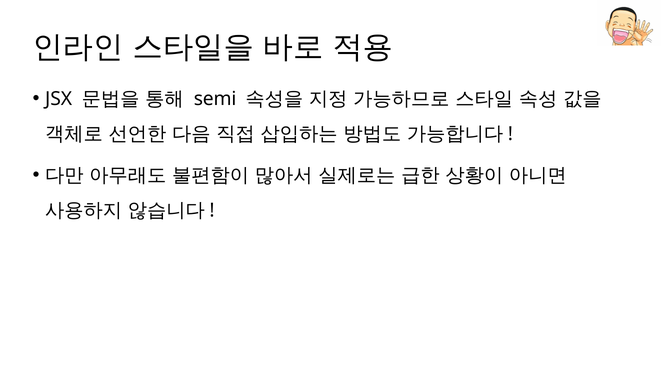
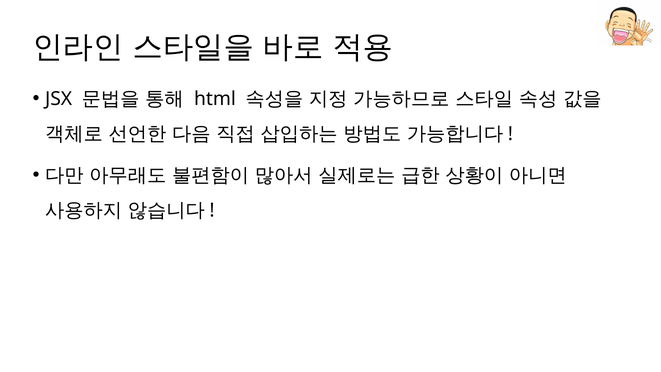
semi: semi -> html (215, 99)
